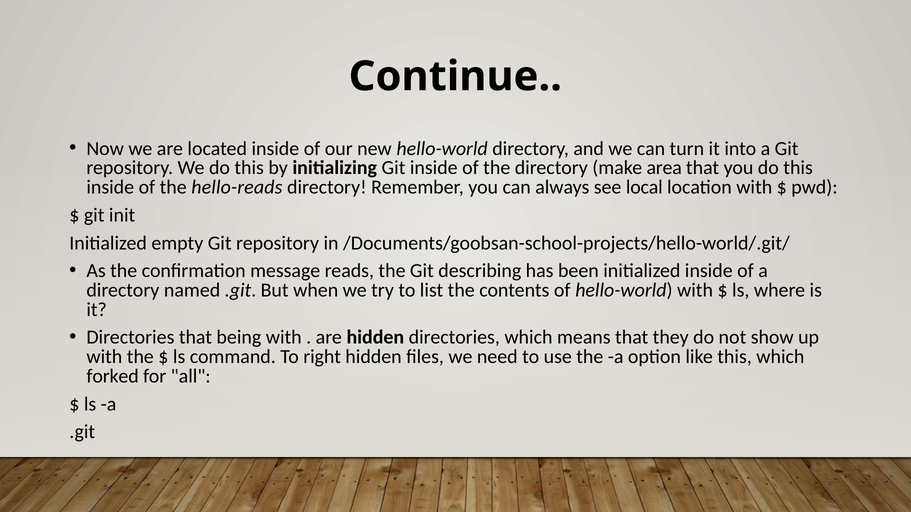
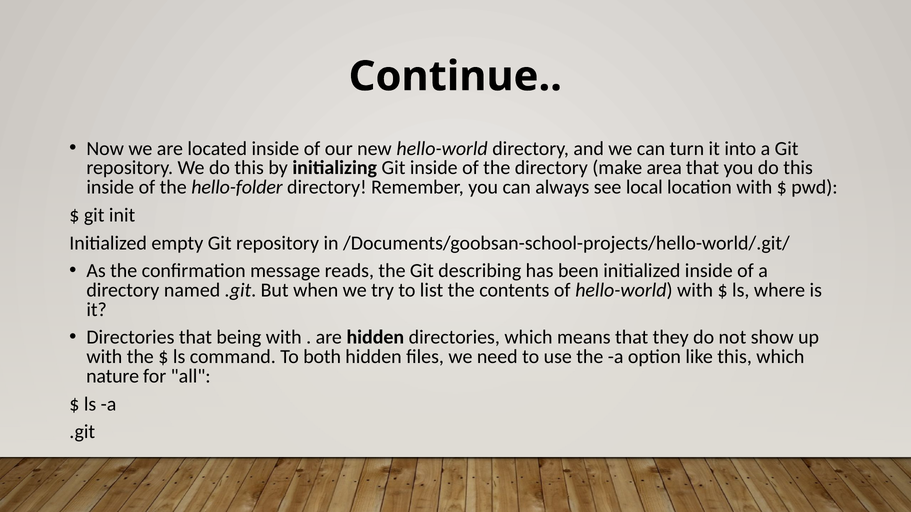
hello-reads: hello-reads -> hello-folder (237, 187)
right: right -> both (322, 357)
forked: forked -> nature (113, 376)
